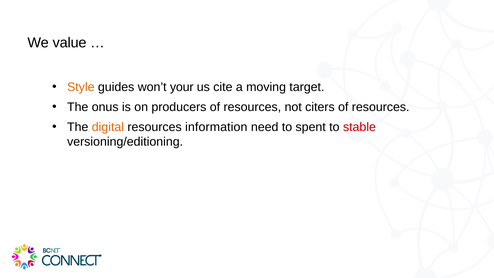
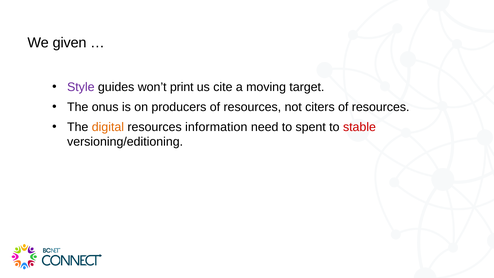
value: value -> given (70, 43)
Style colour: orange -> purple (81, 87)
your: your -> print (182, 87)
